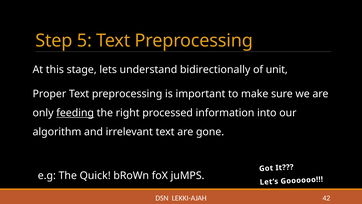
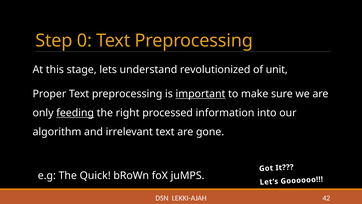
5: 5 -> 0 (84, 41)
bidirectionally: bidirectionally -> revolutionized (215, 70)
important underline: none -> present (200, 94)
